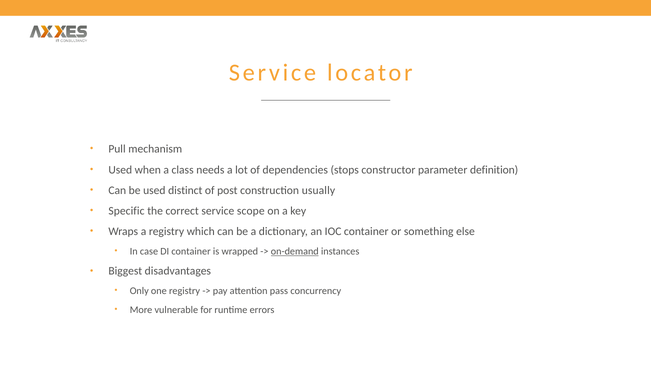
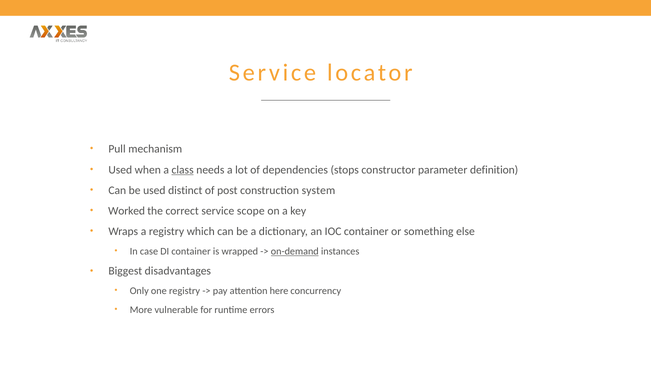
class underline: none -> present (183, 170)
usually: usually -> system (318, 190)
Specific: Specific -> Worked (127, 211)
pass: pass -> here (279, 291)
